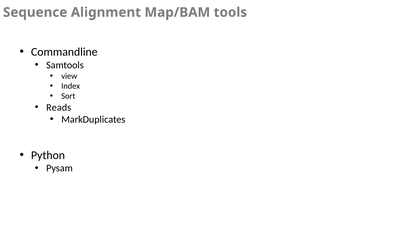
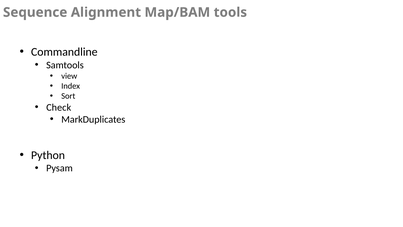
Reads: Reads -> Check (59, 107)
